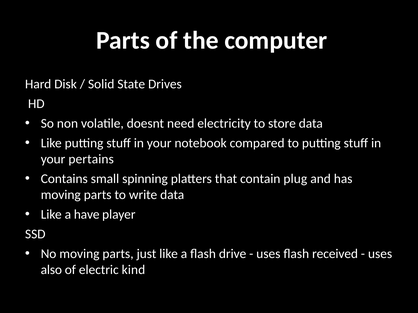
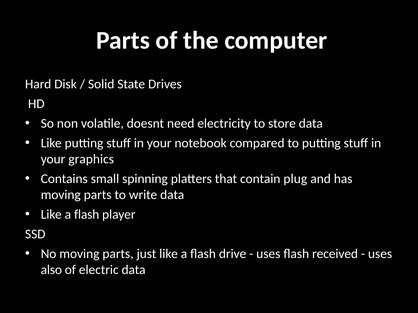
pertains: pertains -> graphics (91, 159)
have: have -> flash (87, 215)
electric kind: kind -> data (134, 270)
